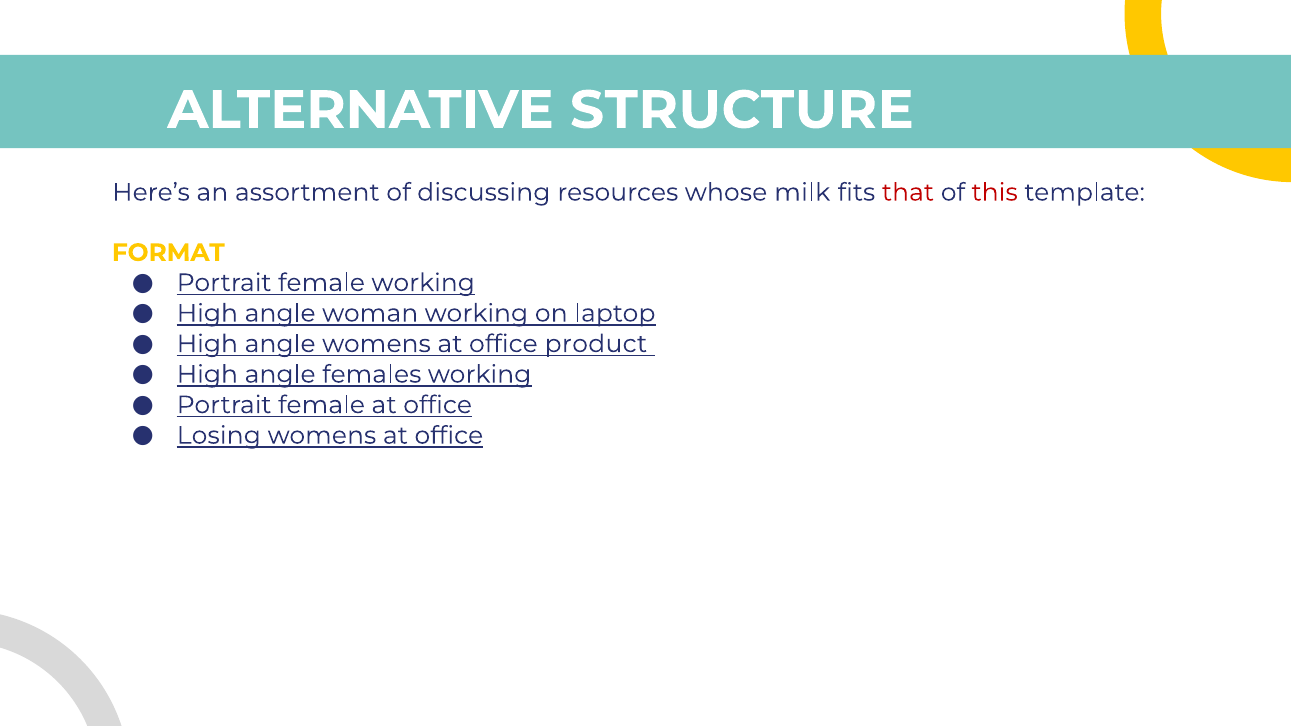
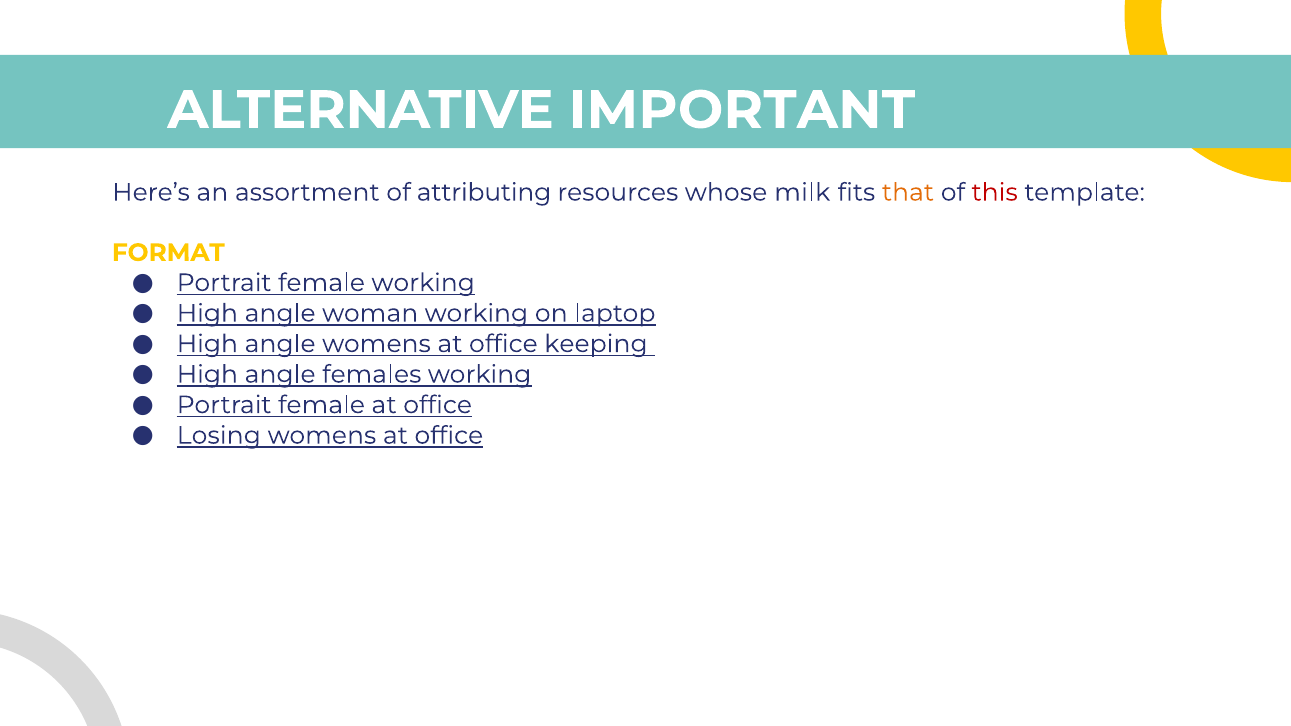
STRUCTURE: STRUCTURE -> IMPORTANT (742, 110)
discussing: discussing -> attributing (484, 192)
that colour: red -> orange (908, 192)
product: product -> keeping (596, 344)
